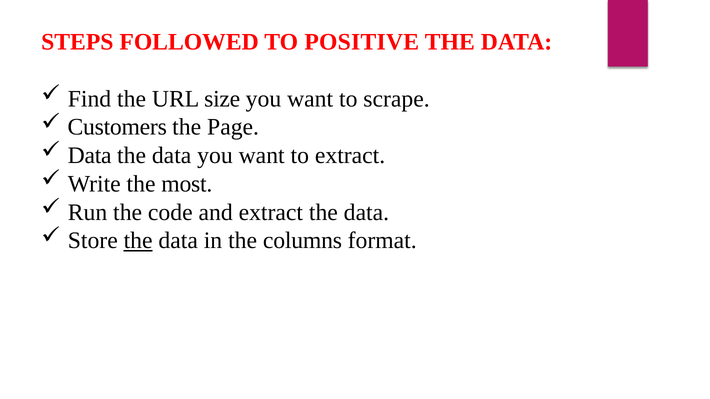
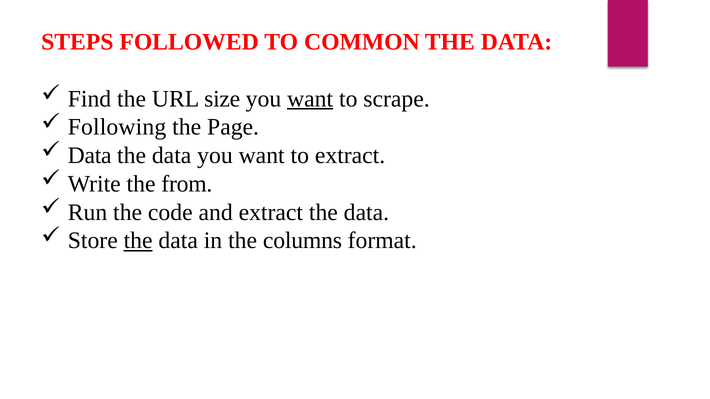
POSITIVE: POSITIVE -> COMMON (362, 42)
want underline: none -> present (310, 99)
Customers: Customers -> Following (117, 127)
most: most -> from (187, 184)
